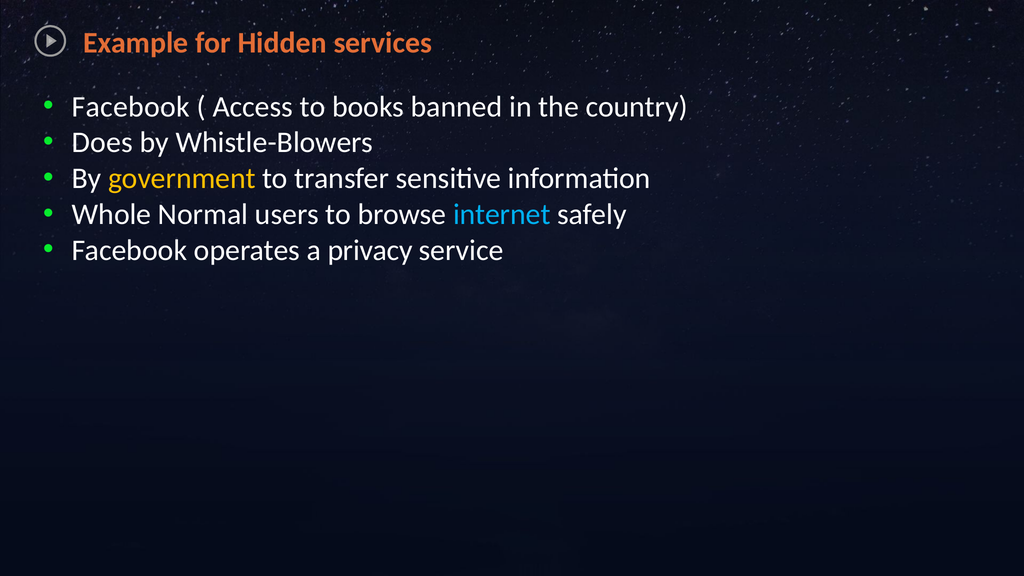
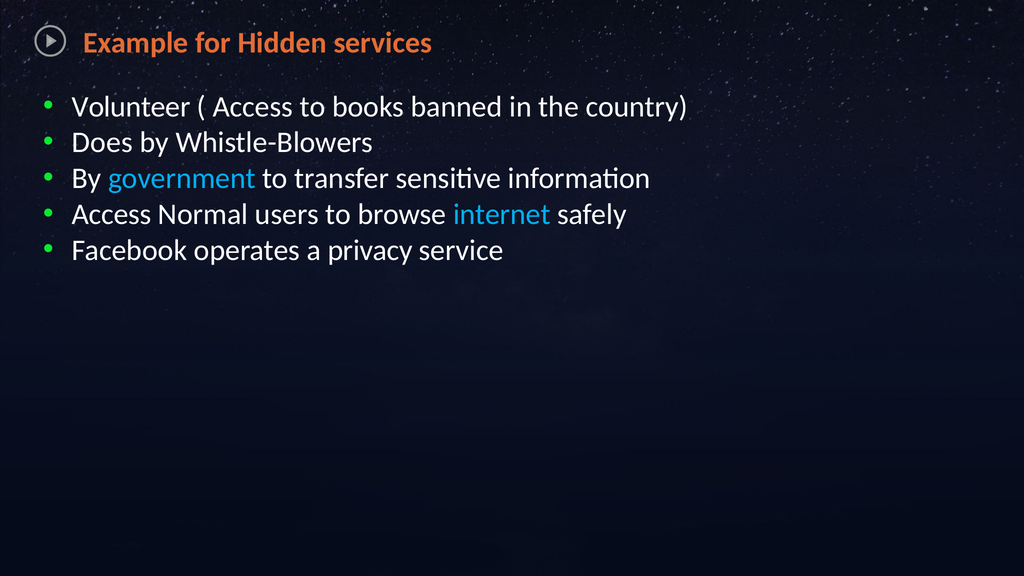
Facebook: Facebook -> Volunteer (131, 107)
government colour: yellow -> light blue (182, 178)
Whole: Whole -> Access (112, 214)
